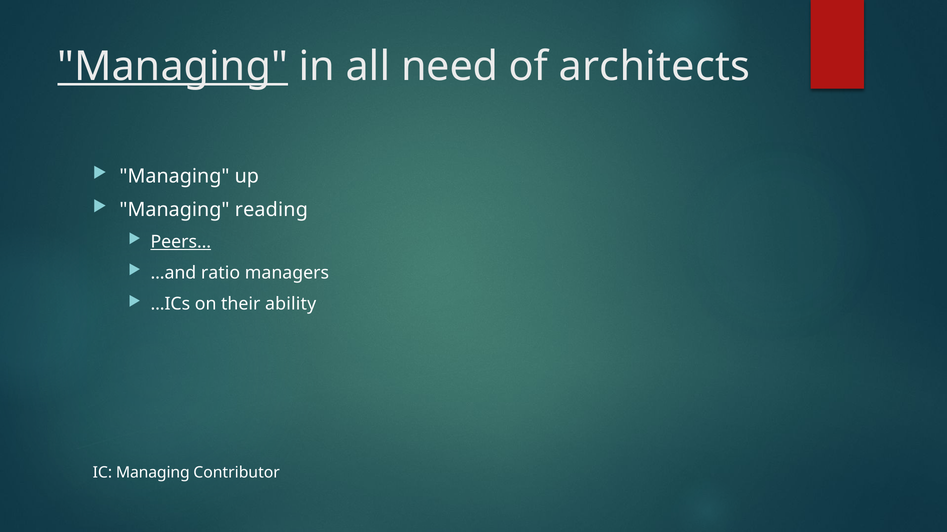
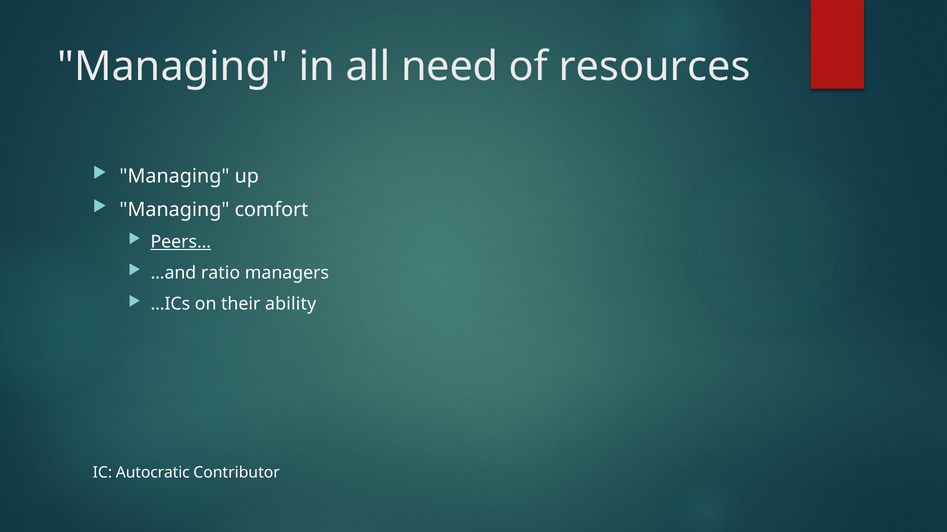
Managing underline: present -> none (173, 66)
architects: architects -> resources (654, 66)
reading: reading -> comfort (271, 210)
IC Managing: Managing -> Autocratic (153, 473)
